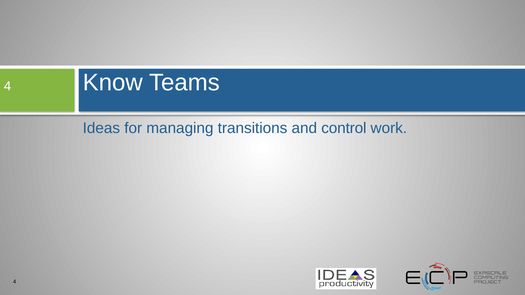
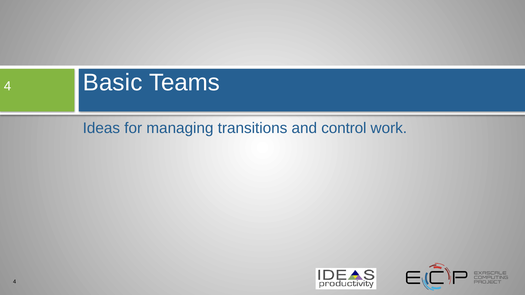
Know: Know -> Basic (113, 83)
